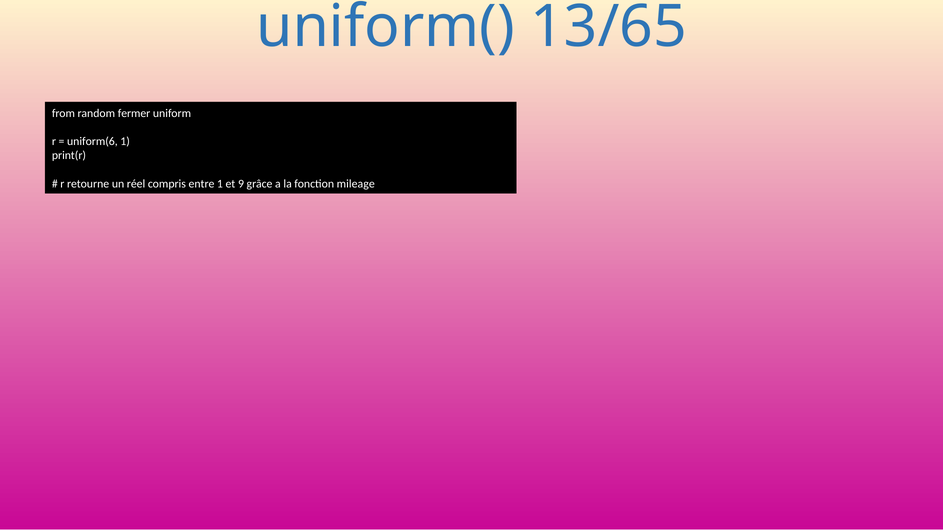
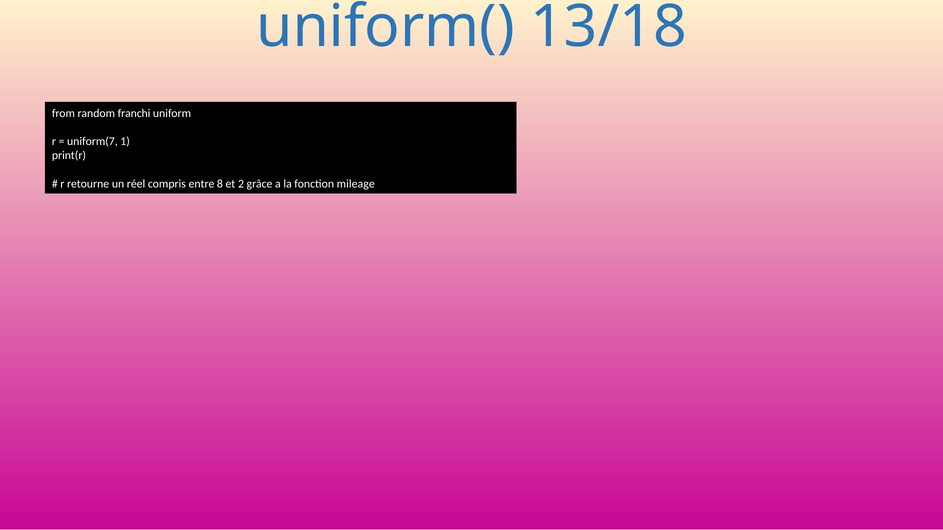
13/65: 13/65 -> 13/18 (609, 27)
fermer: fermer -> franchi (134, 113)
uniform(6: uniform(6 -> uniform(7 (92, 142)
entre 1: 1 -> 8 (220, 184)
9: 9 -> 2 (241, 184)
